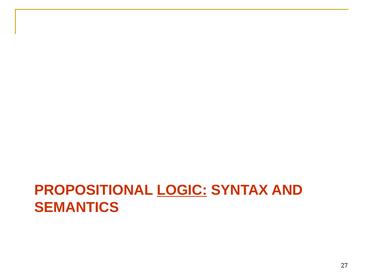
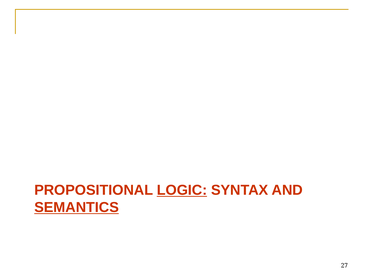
SEMANTICS underline: none -> present (77, 207)
